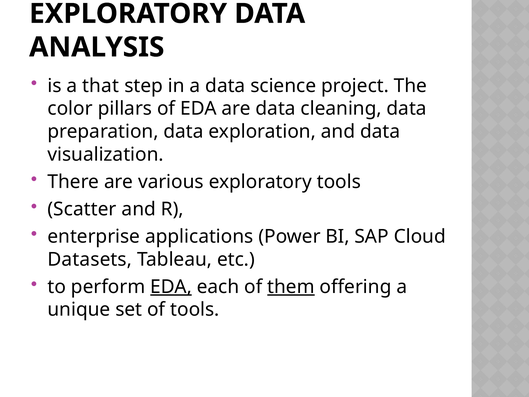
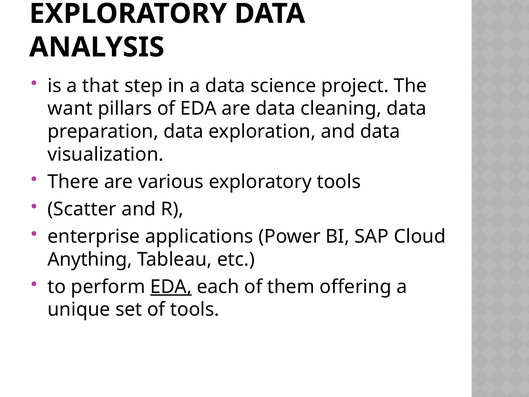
color: color -> want (70, 109)
Datasets: Datasets -> Anything (90, 259)
them underline: present -> none (291, 287)
